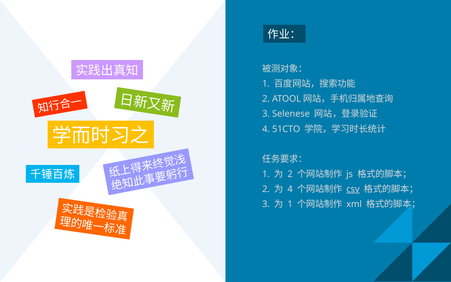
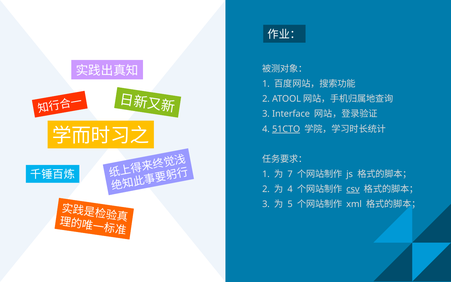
Selenese: Selenese -> Interface (291, 114)
51CTO underline: none -> present (286, 129)
2: 2 -> 7 (290, 174)
1: 1 -> 5 (290, 204)
